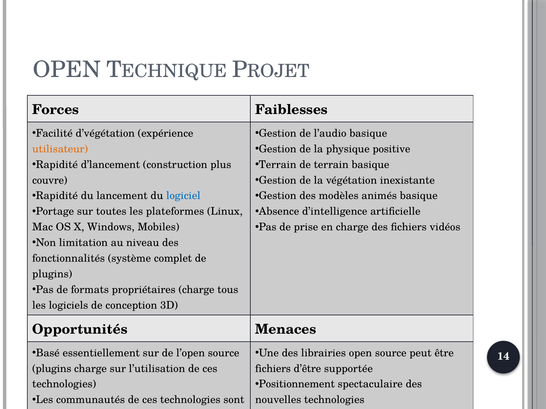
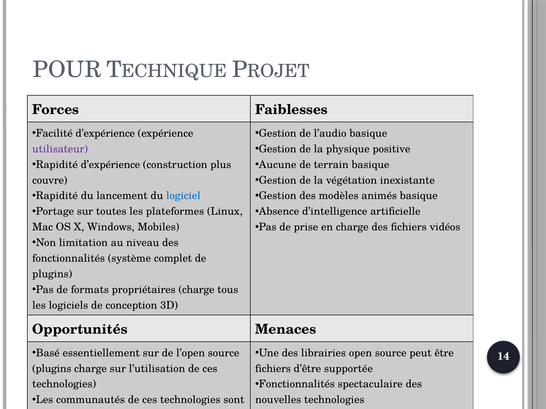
OPEN: OPEN -> POUR (67, 70)
Facilité d’végétation: d’végétation -> d’expérience (105, 133)
utilisateur colour: orange -> purple (60, 149)
Rapidité d’lancement: d’lancement -> d’expérience (110, 165)
Terrain: Terrain -> Aucune (278, 165)
Positionnement: Positionnement -> Fonctionnalités (297, 385)
